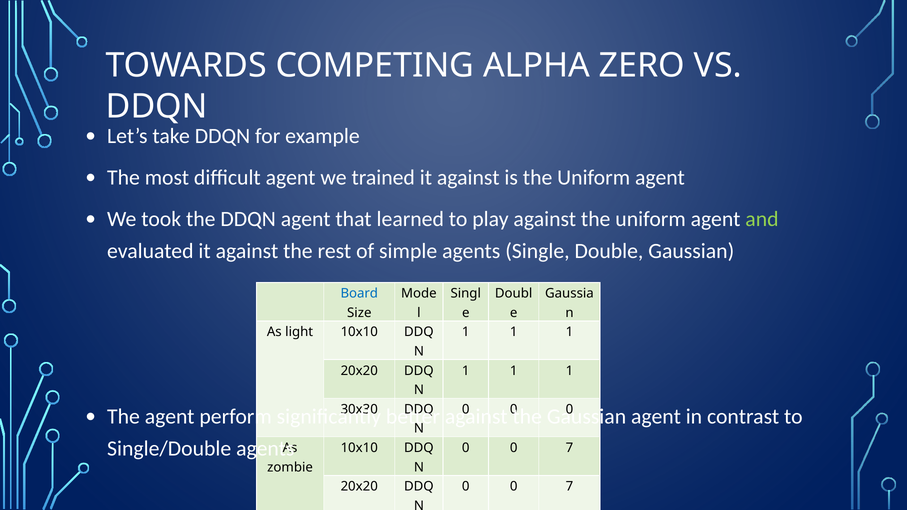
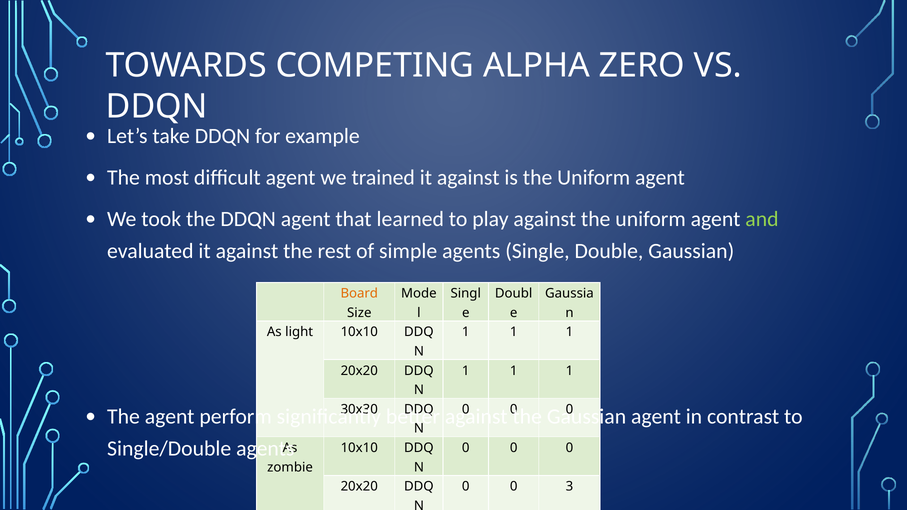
Board colour: blue -> orange (359, 294)
7: 7 -> 0 (570, 448)
7: 7 -> 3 (570, 487)
